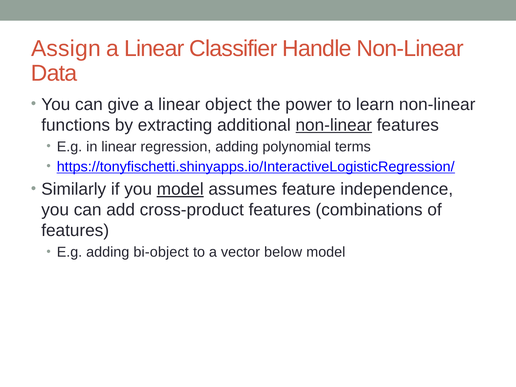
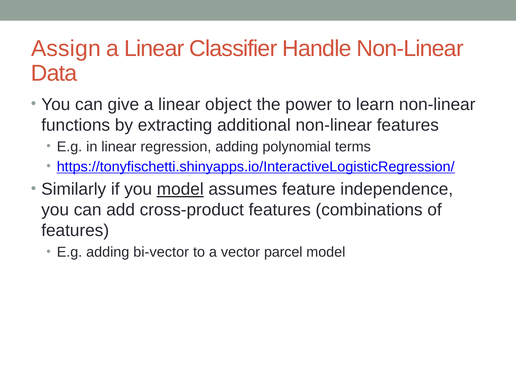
non-linear underline: present -> none (334, 125)
bi-object: bi-object -> bi-vector (161, 252)
below: below -> parcel (283, 252)
